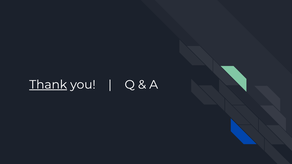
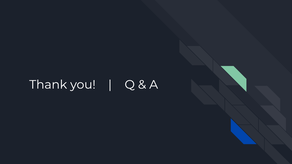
Thank underline: present -> none (48, 85)
